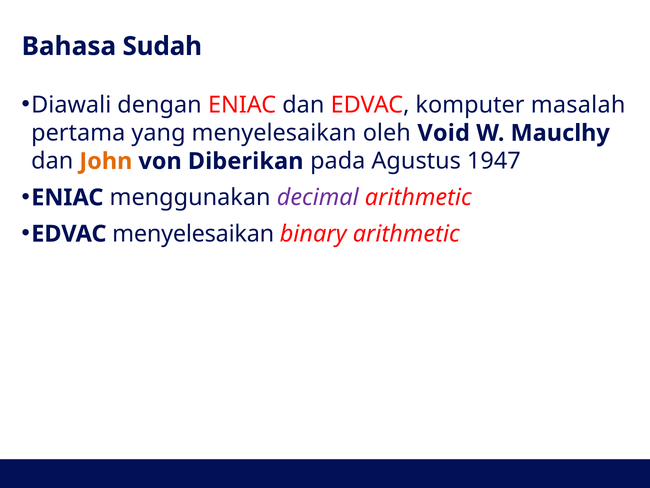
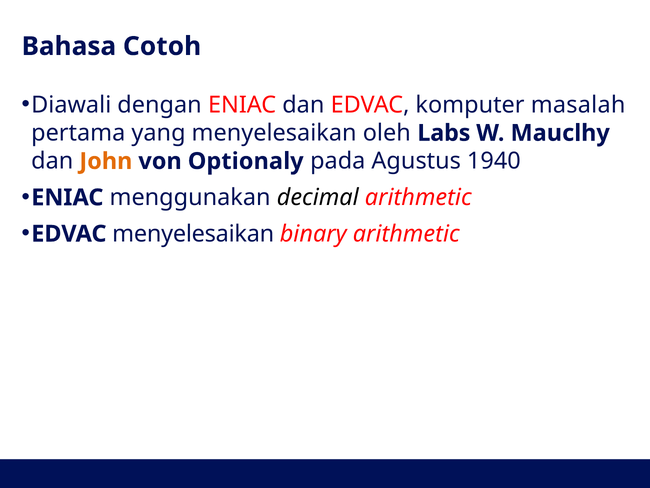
Sudah: Sudah -> Cotoh (162, 46)
Void: Void -> Labs (444, 133)
Diberikan: Diberikan -> Optionaly (246, 161)
1947: 1947 -> 1940 (494, 161)
decimal colour: purple -> black (318, 197)
